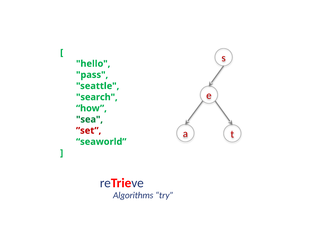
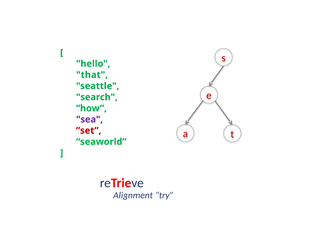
pass: pass -> that (92, 75)
sea colour: green -> purple (89, 119)
Algorithms: Algorithms -> Alignment (133, 195)
